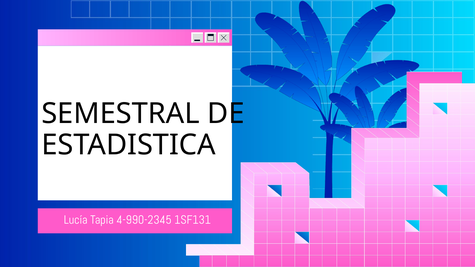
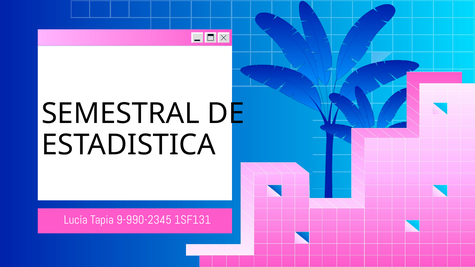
4-990-2345: 4-990-2345 -> 9-990-2345 (144, 220)
